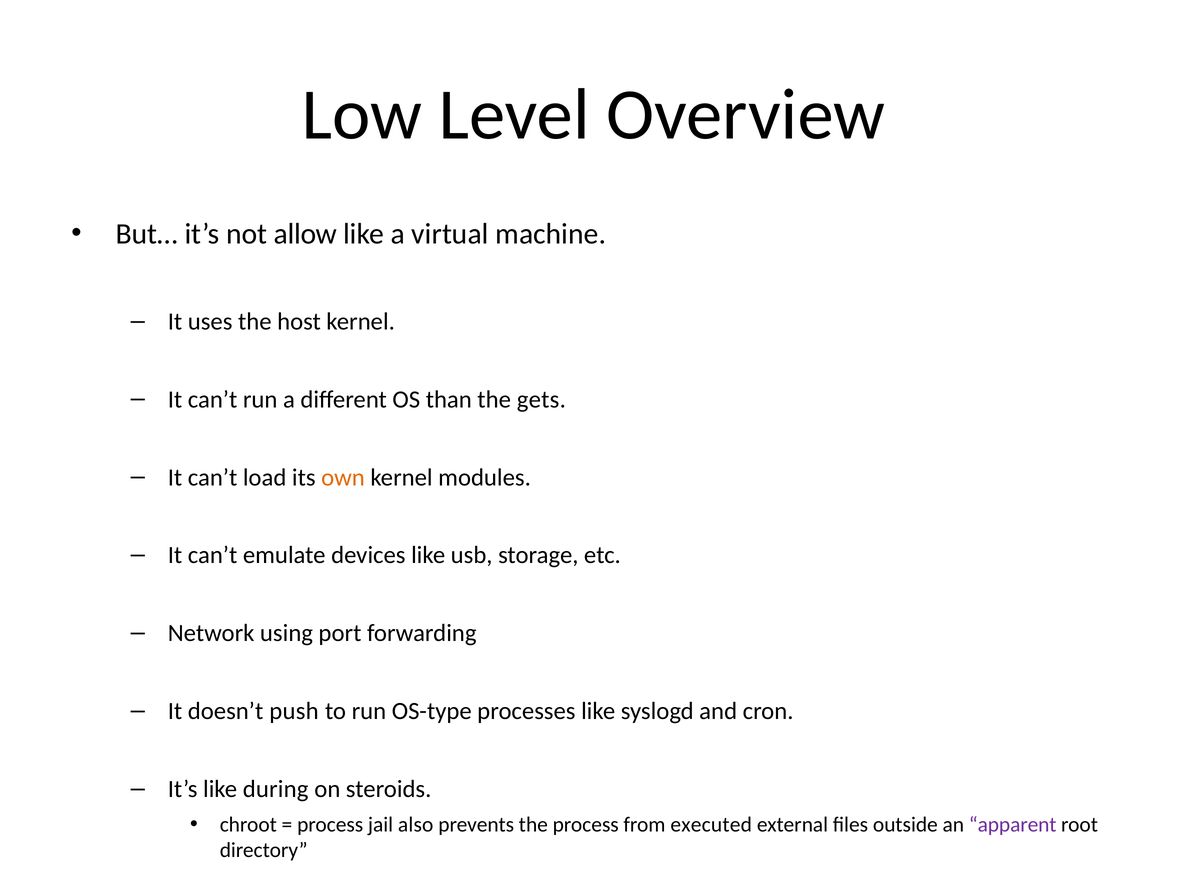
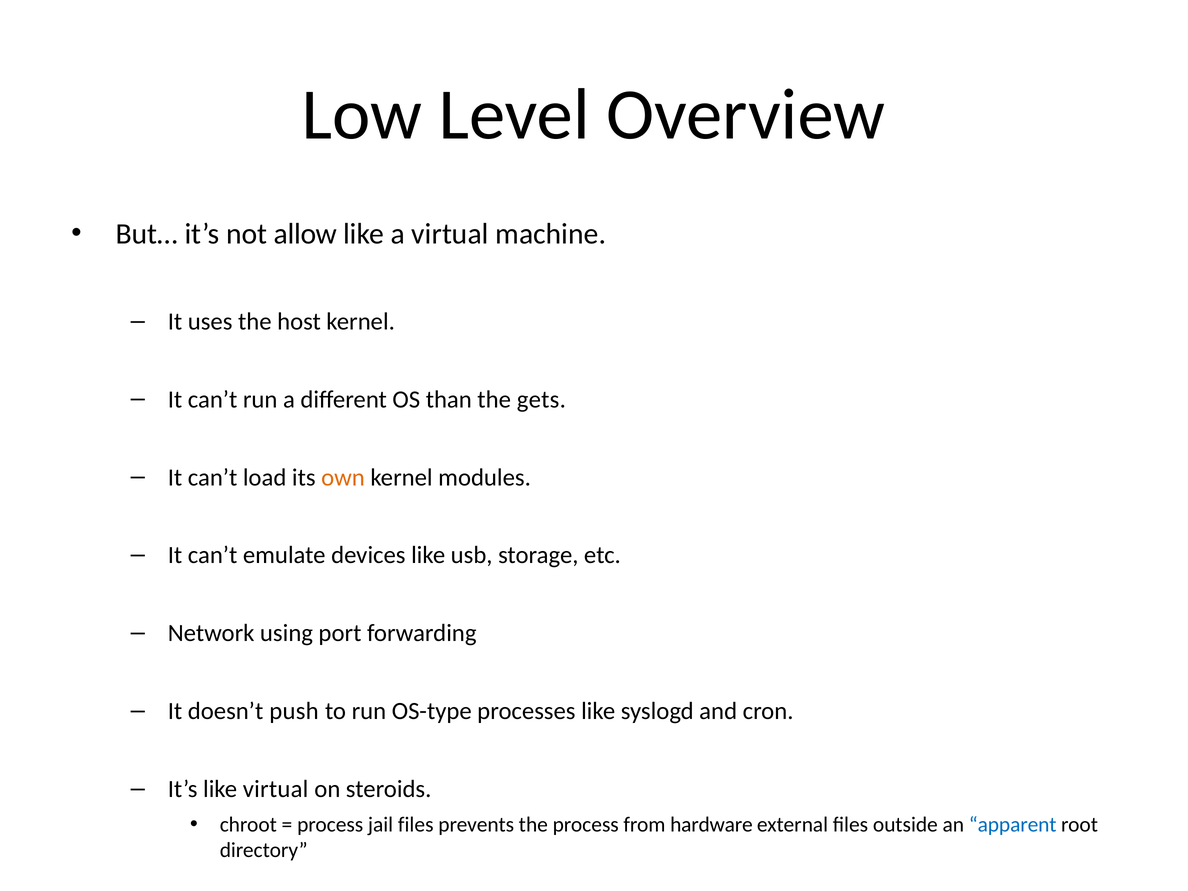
like during: during -> virtual (276, 789)
jail also: also -> files (416, 824)
executed: executed -> hardware (711, 824)
apparent colour: purple -> blue (1013, 824)
